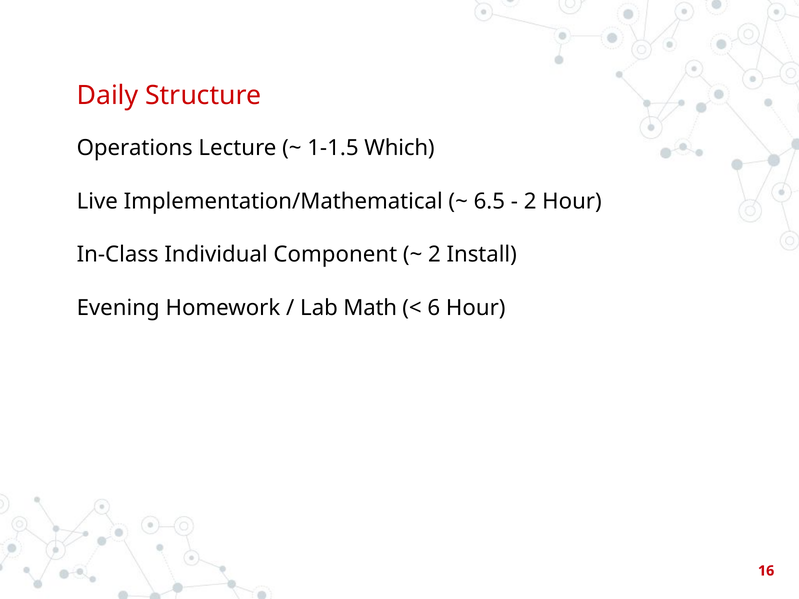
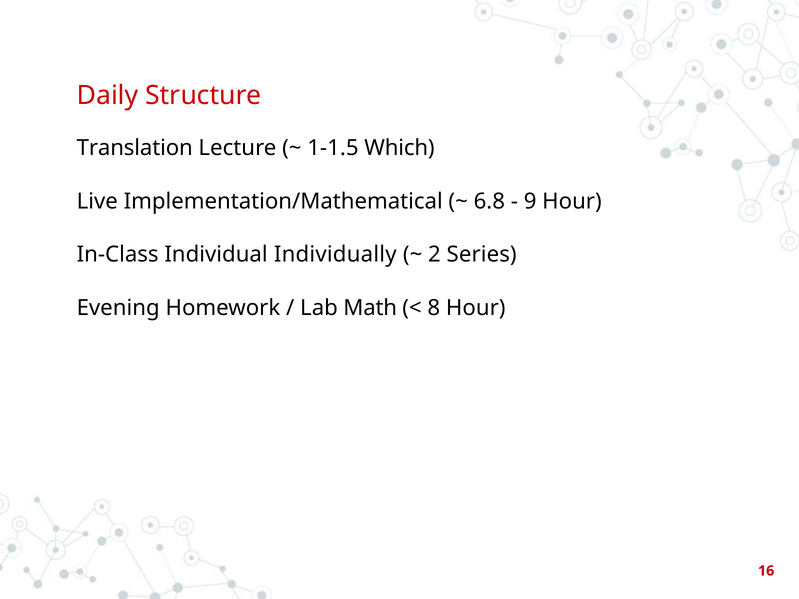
Operations: Operations -> Translation (135, 148)
6.5: 6.5 -> 6.8 (489, 201)
2: 2 -> 9 (530, 201)
Component: Component -> Individually (335, 255)
Install: Install -> Series (482, 255)
6: 6 -> 8 (434, 308)
